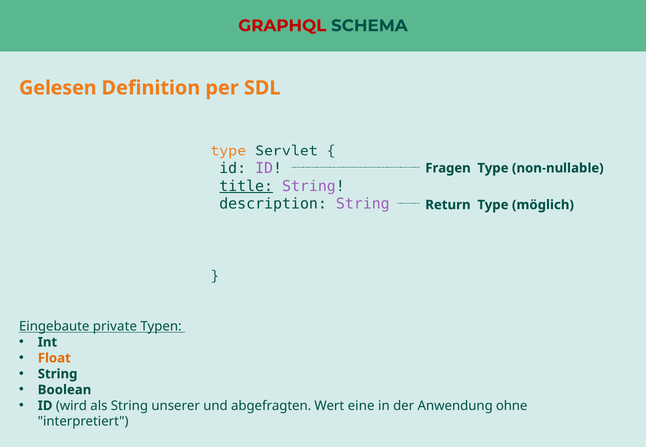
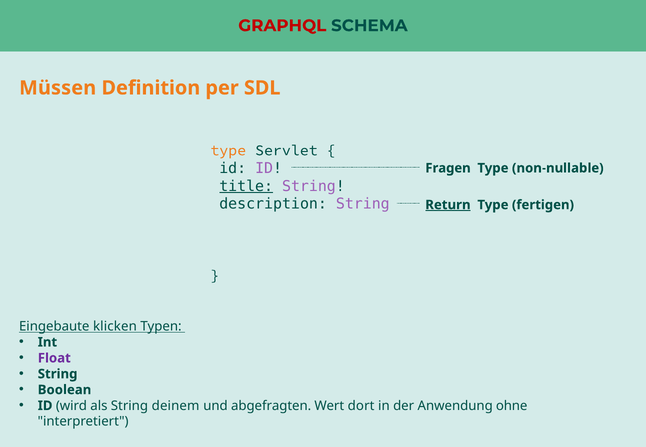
Gelesen: Gelesen -> Müssen (58, 88)
Return underline: none -> present (448, 205)
möglich: möglich -> fertigen (543, 205)
private: private -> klicken (115, 326)
Float colour: orange -> purple (54, 358)
unserer: unserer -> deinem (176, 406)
eine: eine -> dort (361, 406)
